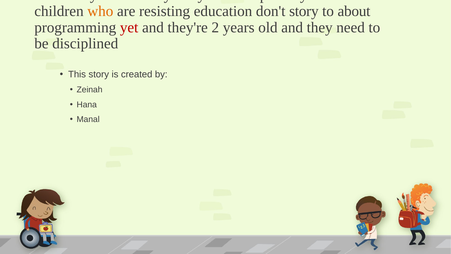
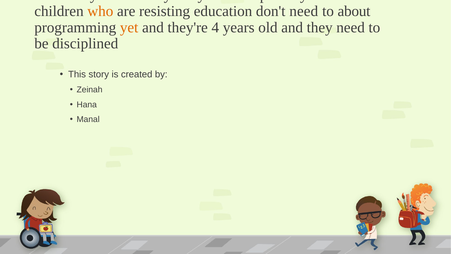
don't story: story -> need (304, 11)
yet colour: red -> orange (129, 27)
2: 2 -> 4 (215, 27)
